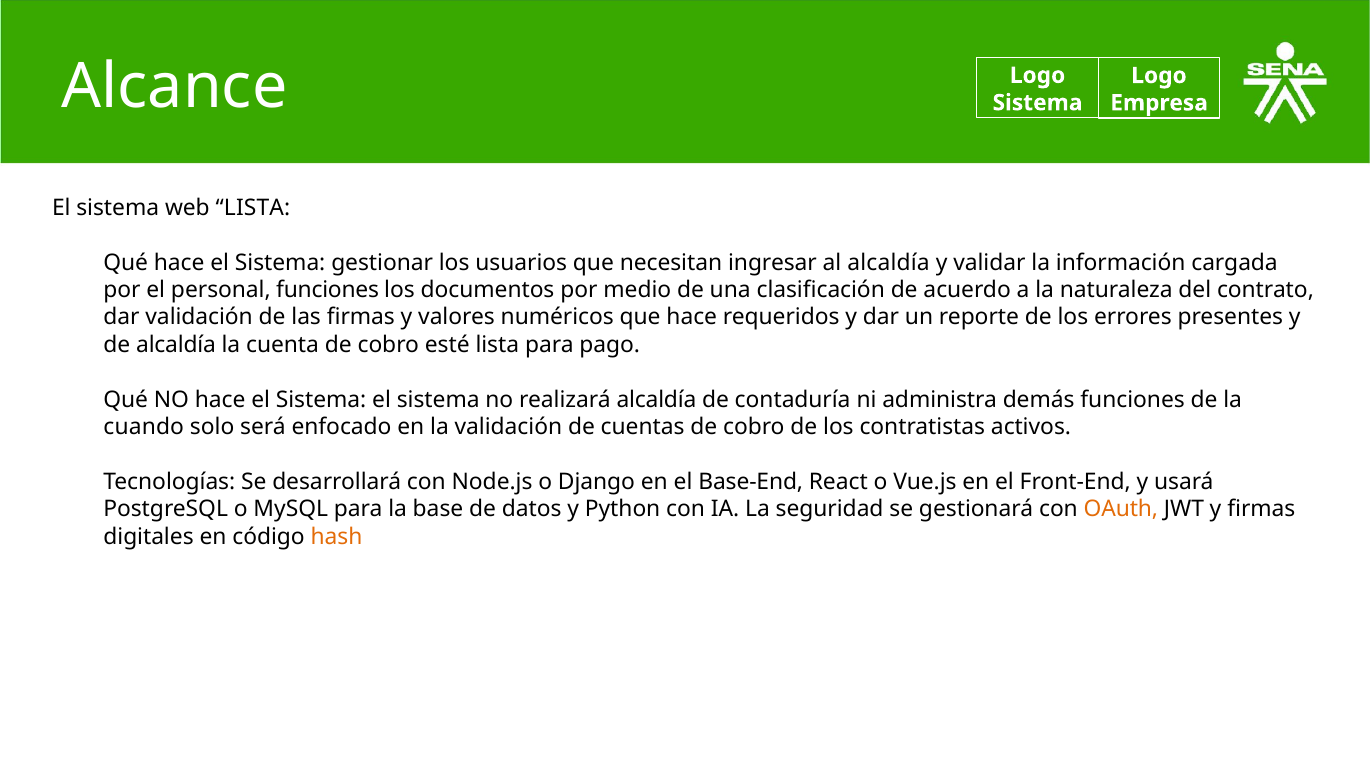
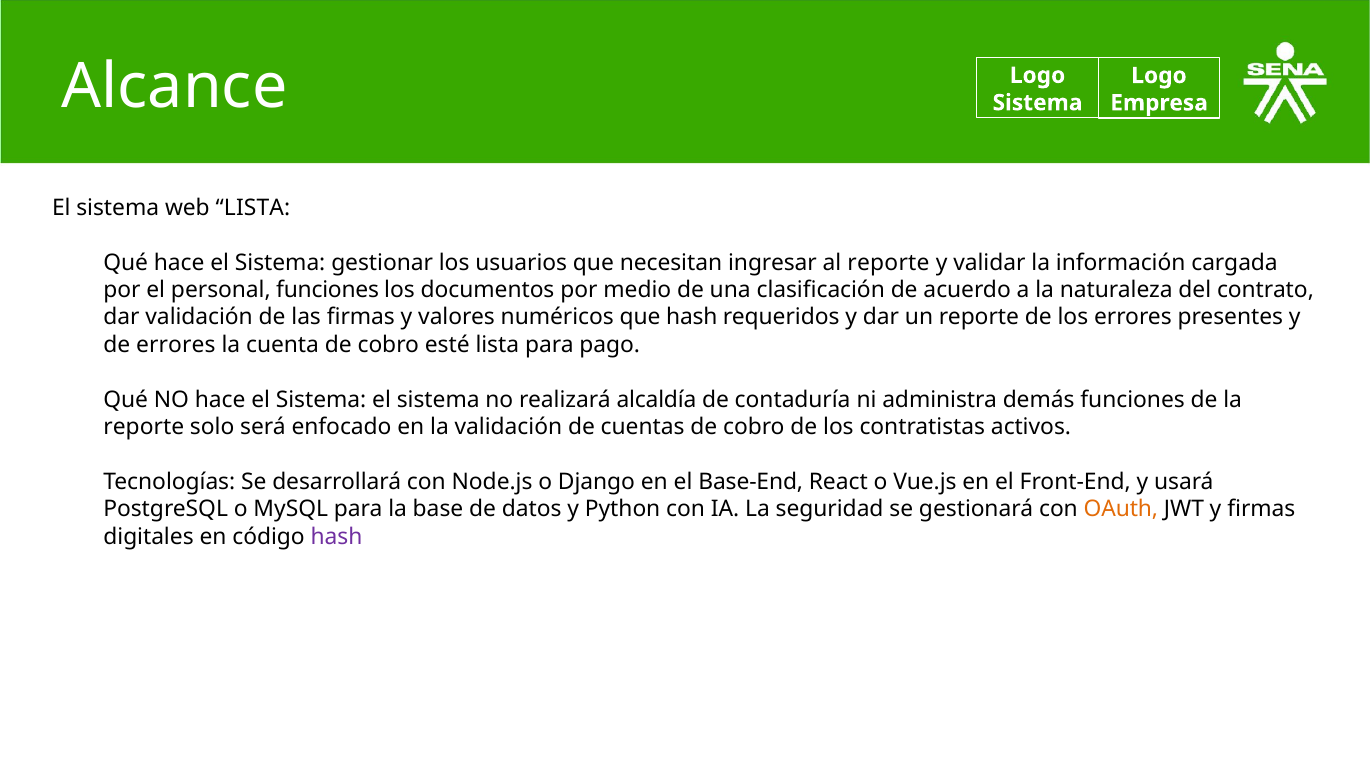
al alcaldía: alcaldía -> reporte (888, 263)
que hace: hace -> hash (692, 317)
de alcaldía: alcaldía -> errores (176, 345)
cuando: cuando -> reporte (144, 427)
hash colour: orange -> purple (336, 536)
